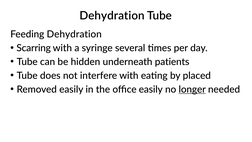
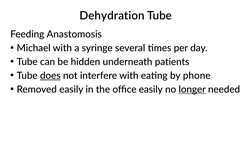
Feeding Dehydration: Dehydration -> Anastomosis (74, 34)
Scarring: Scarring -> Michael (34, 48)
does underline: none -> present (50, 75)
placed: placed -> phone (197, 75)
